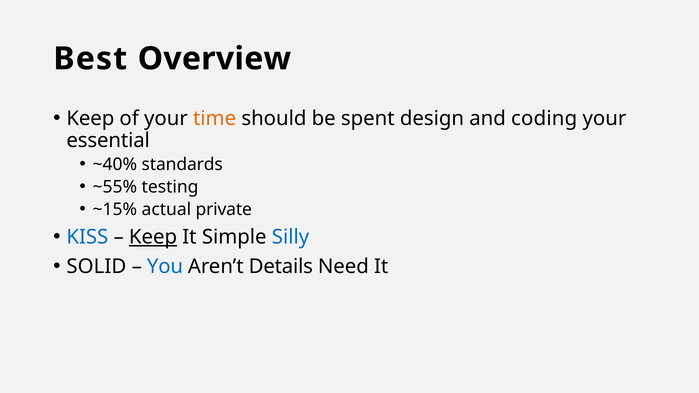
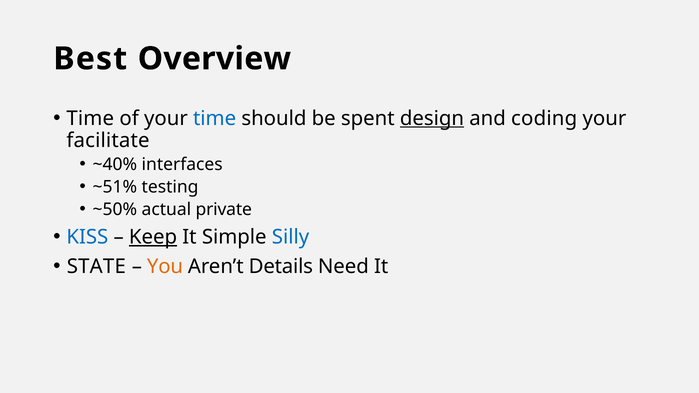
Keep: Keep -> Time (90, 118)
time colour: orange -> blue (215, 118)
design underline: none -> present (432, 118)
essential: essential -> facilitate (108, 140)
standards: standards -> interfaces (182, 164)
~55%: ~55% -> ~51% (115, 187)
~15%: ~15% -> ~50% (115, 209)
SOLID: SOLID -> STATE (96, 266)
You colour: blue -> orange (165, 266)
